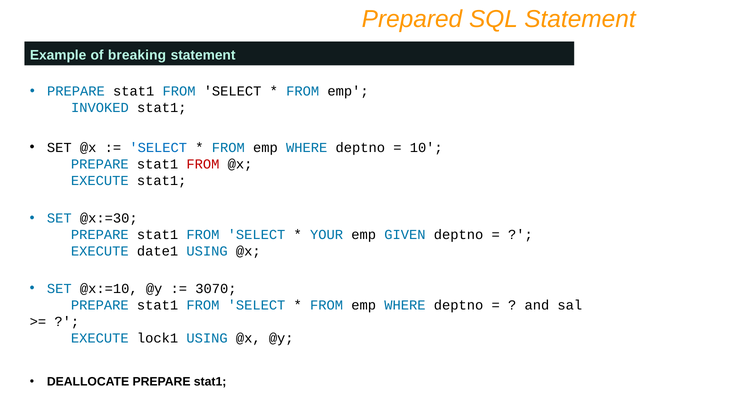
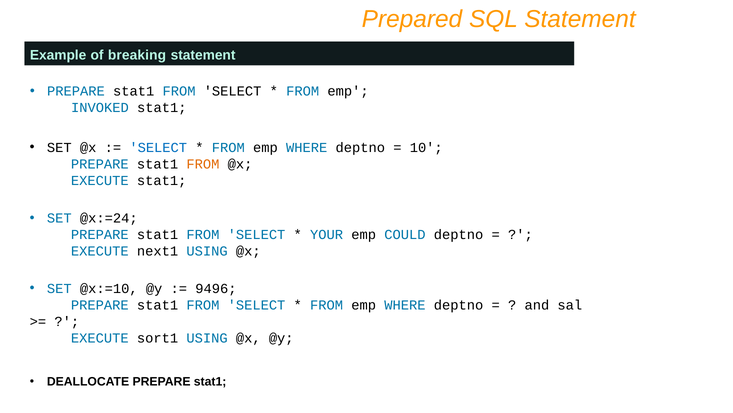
FROM colour: red -> orange (203, 164)
@x:=30: @x:=30 -> @x:=24 (109, 218)
GIVEN: GIVEN -> COULD (405, 235)
date1: date1 -> next1 (158, 251)
3070: 3070 -> 9496 (216, 288)
lock1: lock1 -> sort1 (158, 338)
